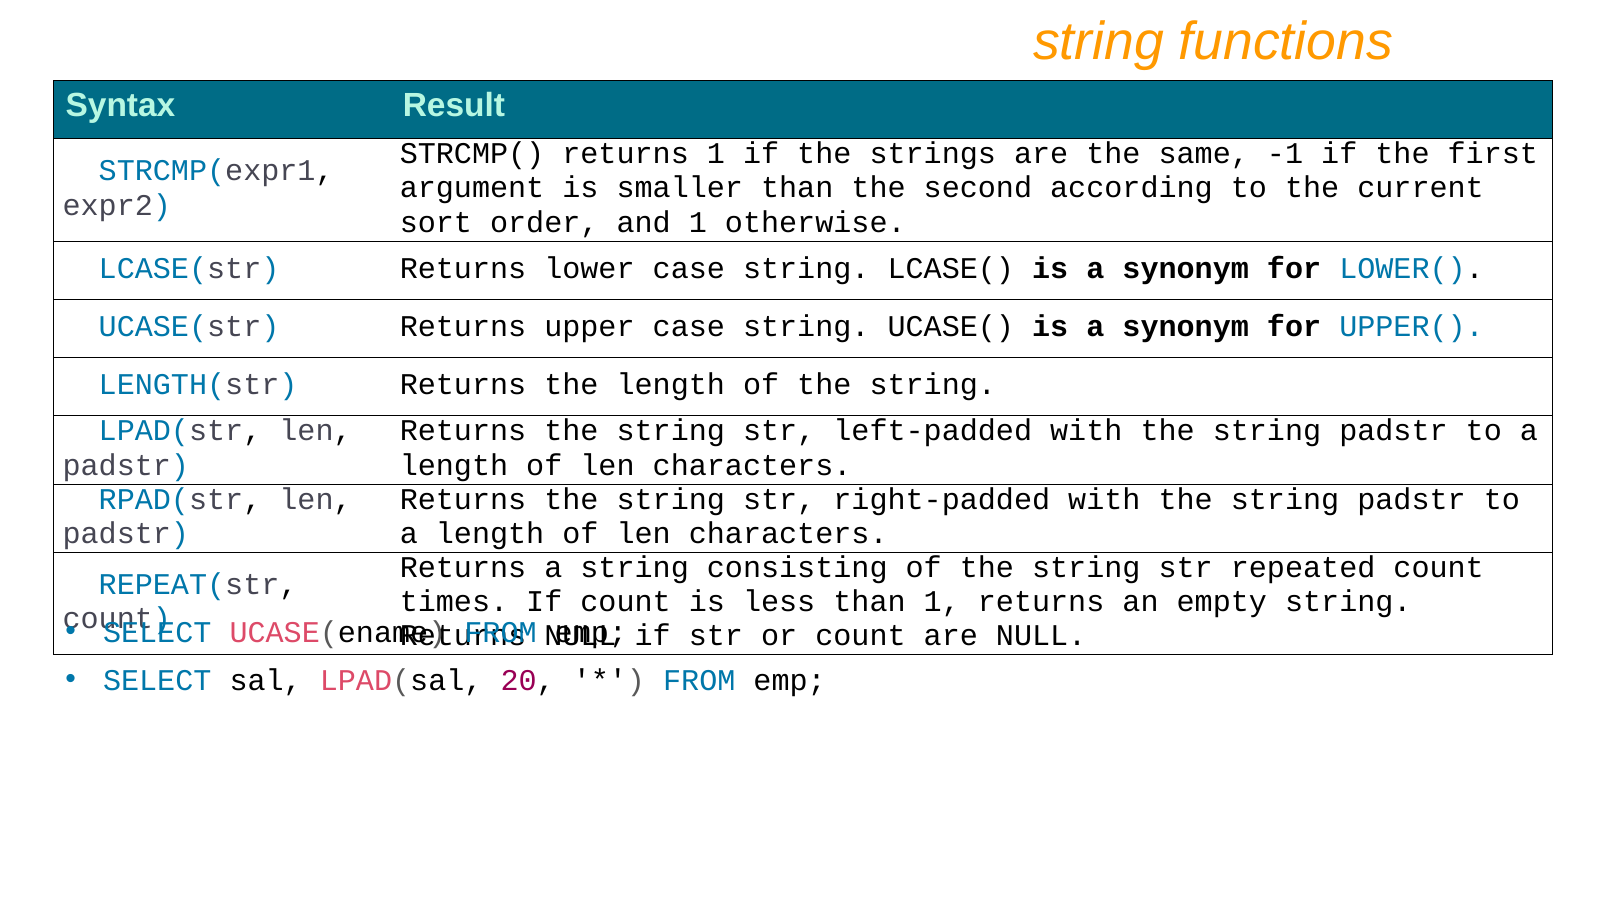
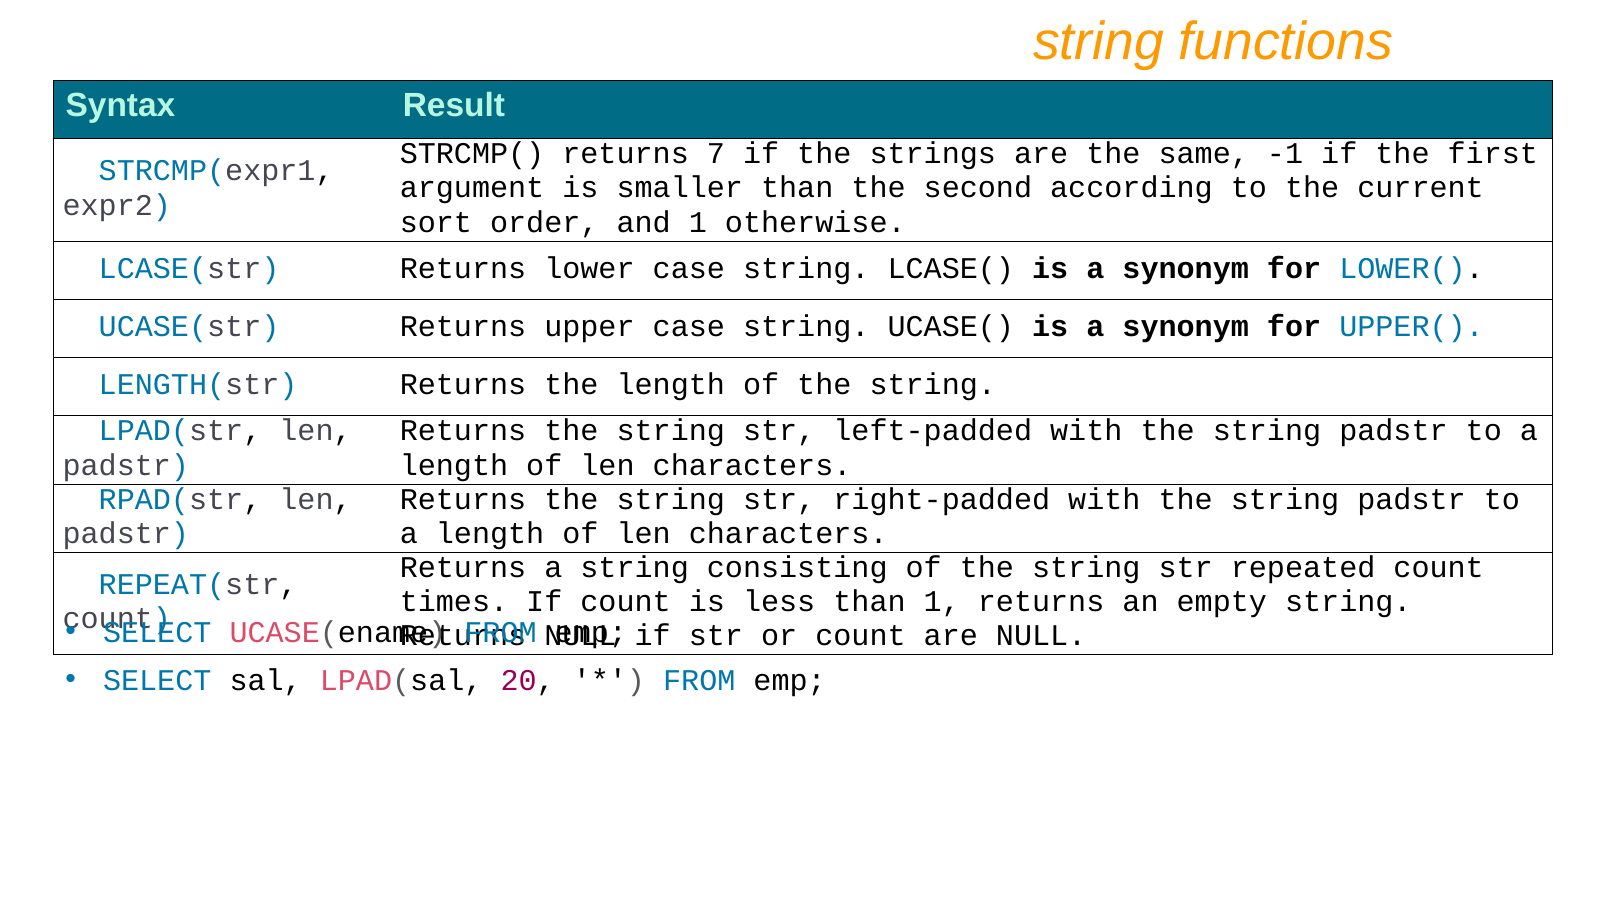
returns 1: 1 -> 7 (716, 154)
